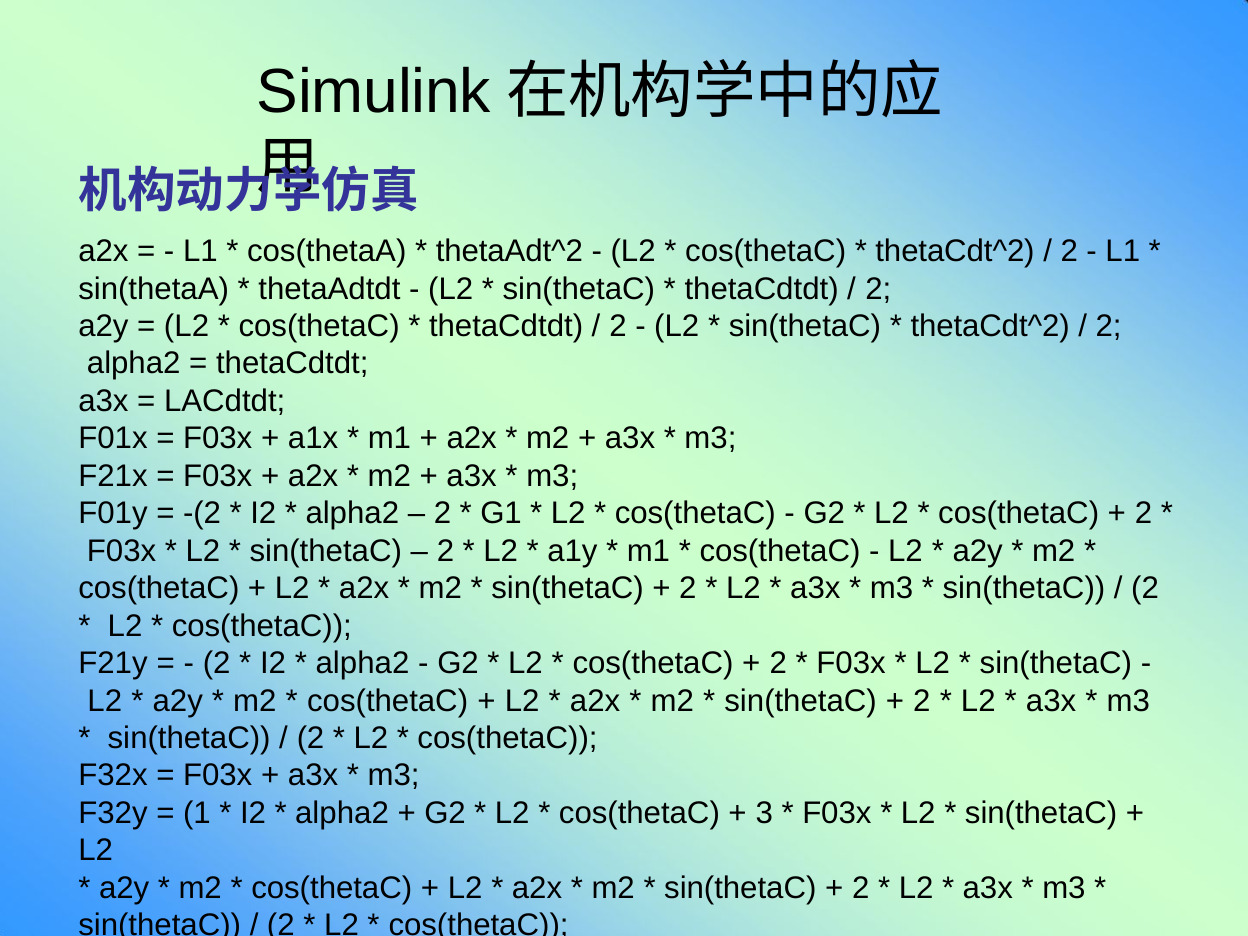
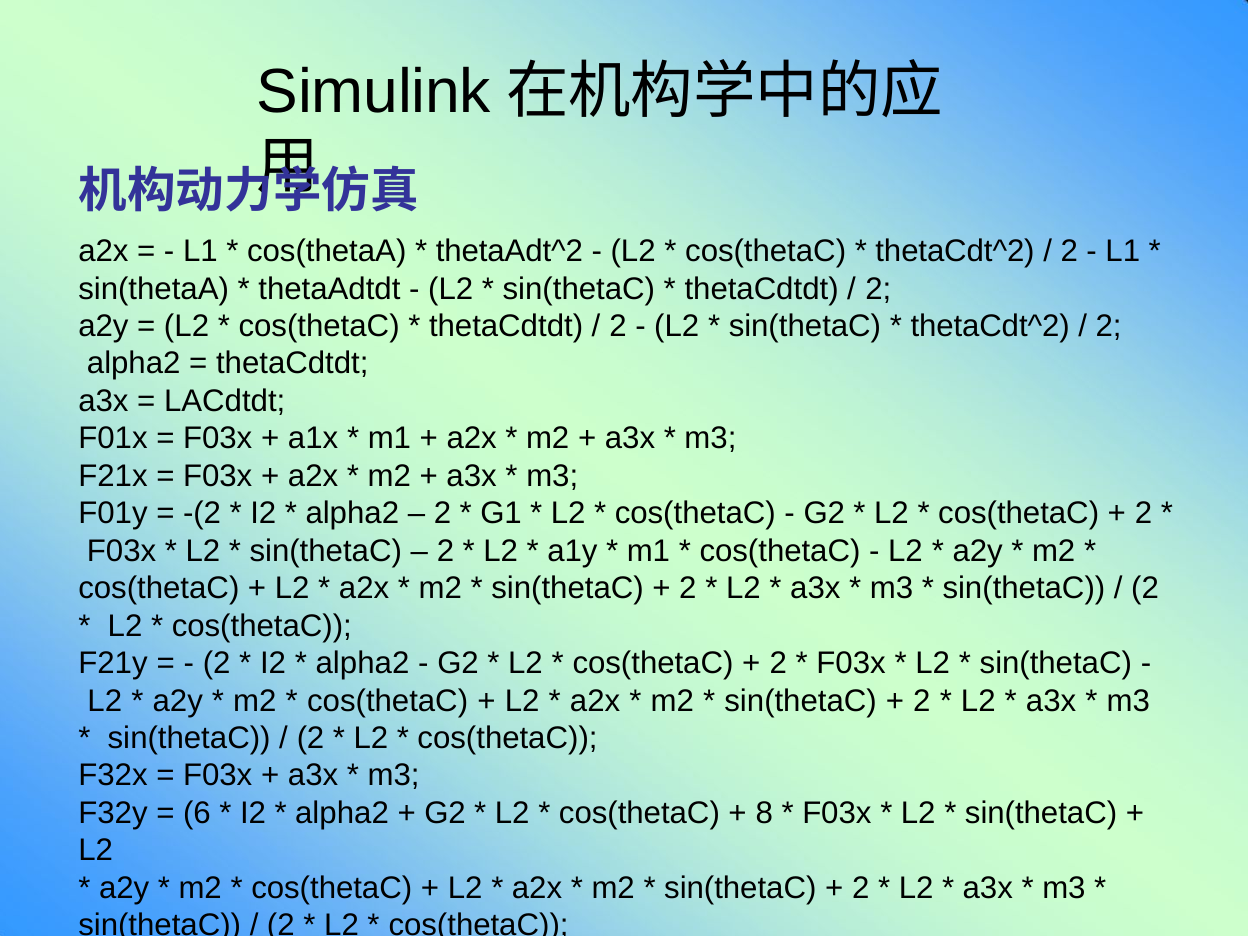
1: 1 -> 6 (197, 813)
3: 3 -> 8 (764, 813)
